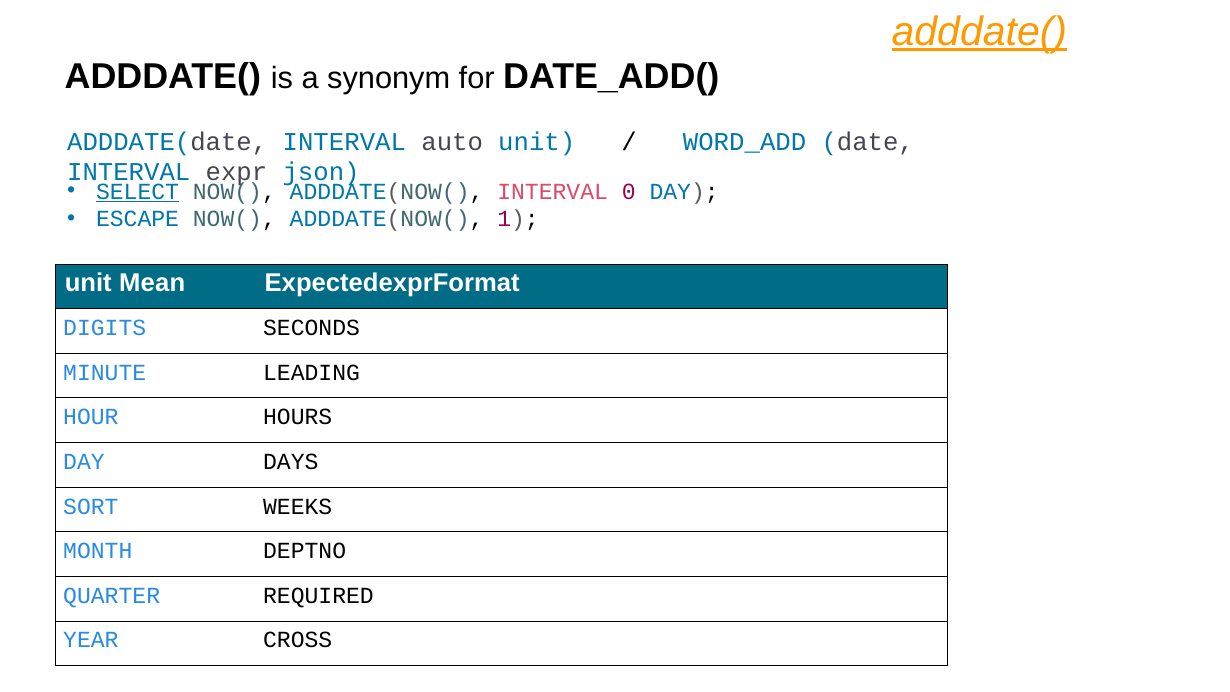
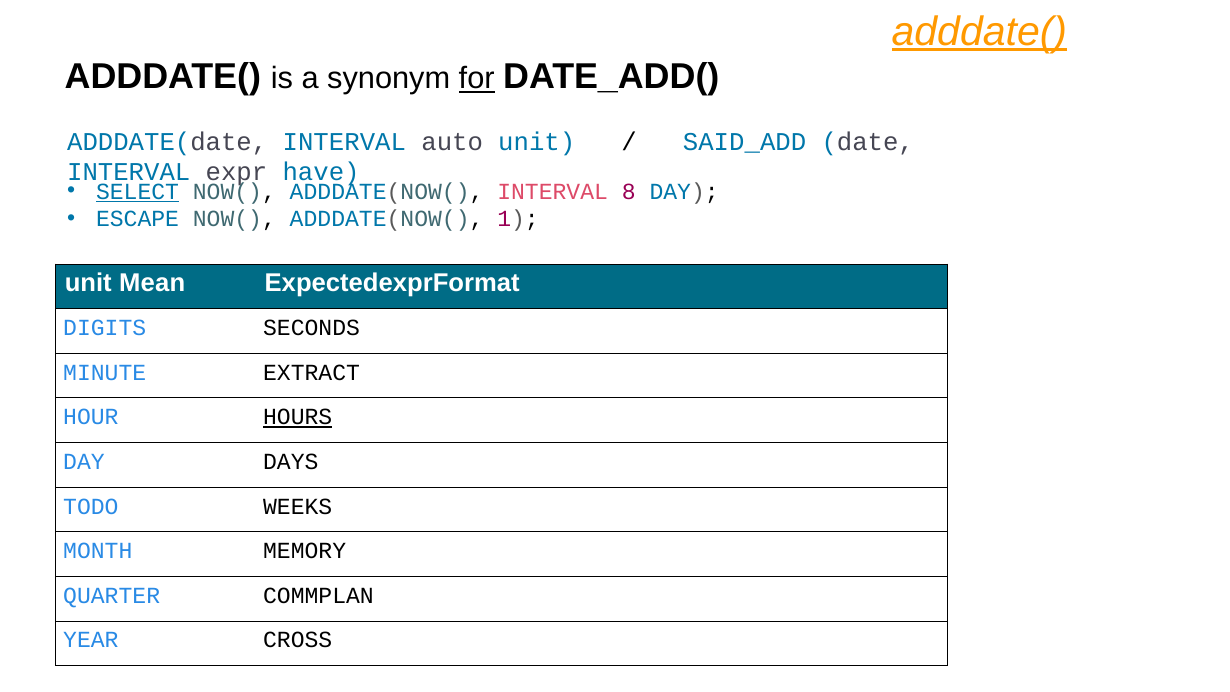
for underline: none -> present (477, 79)
WORD_ADD: WORD_ADD -> SAID_ADD (745, 142)
json: json -> have (321, 172)
0: 0 -> 8 (629, 192)
LEADING: LEADING -> EXTRACT (312, 372)
HOURS underline: none -> present (298, 417)
SORT: SORT -> TODO (91, 506)
DEPTNO: DEPTNO -> MEMORY (305, 551)
REQUIRED: REQUIRED -> COMMPLAN (318, 595)
